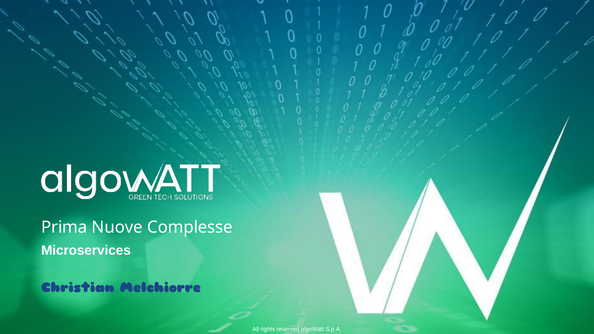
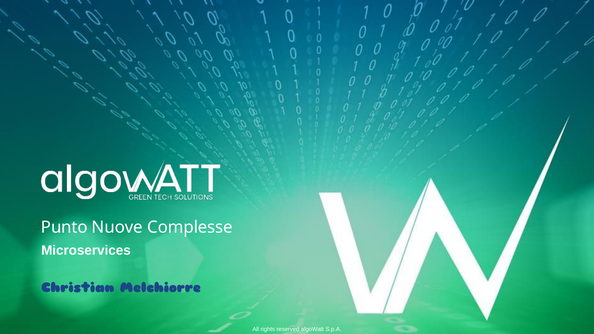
Prima: Prima -> Punto (64, 227)
